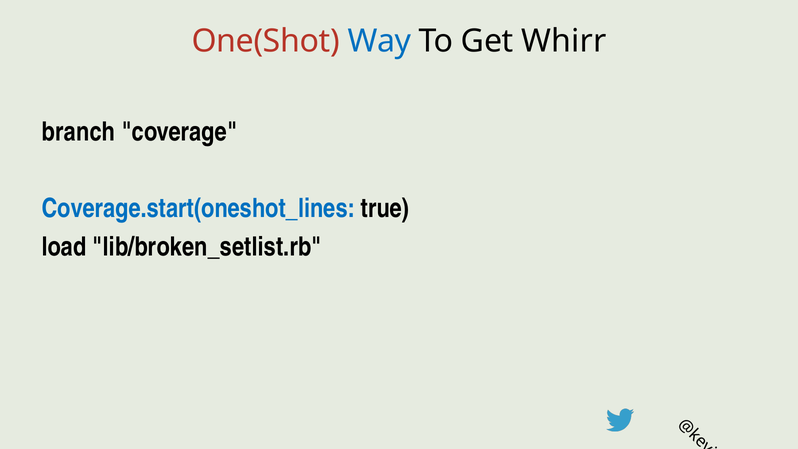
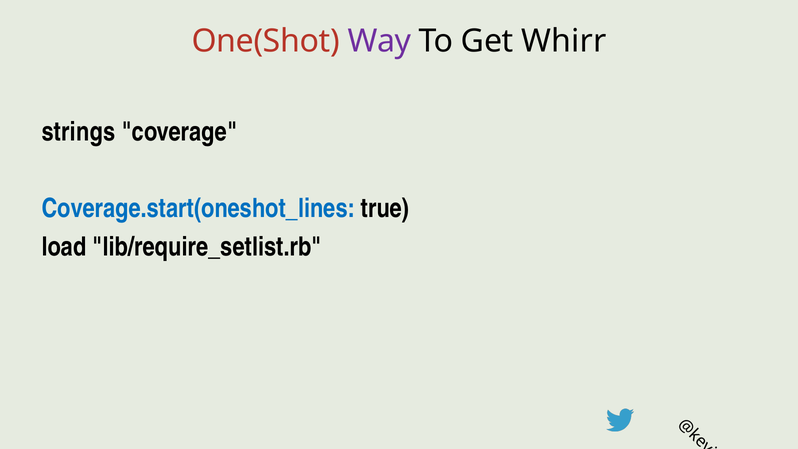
Way colour: blue -> purple (379, 41)
branch: branch -> strings (78, 132)
lib/broken_setlist.rb: lib/broken_setlist.rb -> lib/require_setlist.rb (207, 247)
